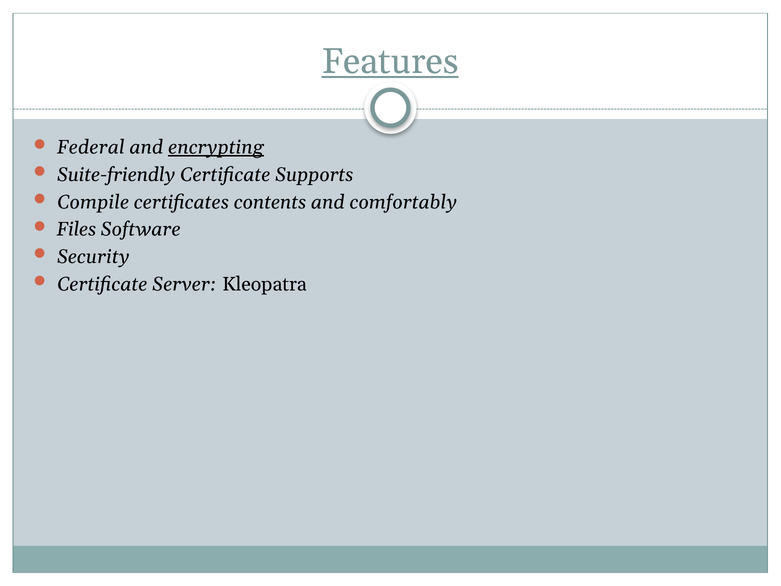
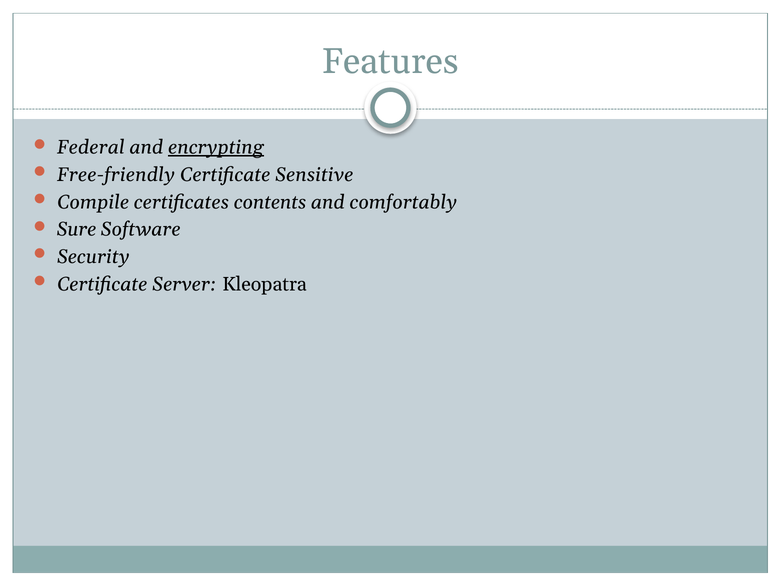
Features underline: present -> none (390, 61)
Suite-friendly: Suite-friendly -> Free-friendly (116, 175)
Supports: Supports -> Sensitive (314, 175)
Files: Files -> Sure (76, 229)
